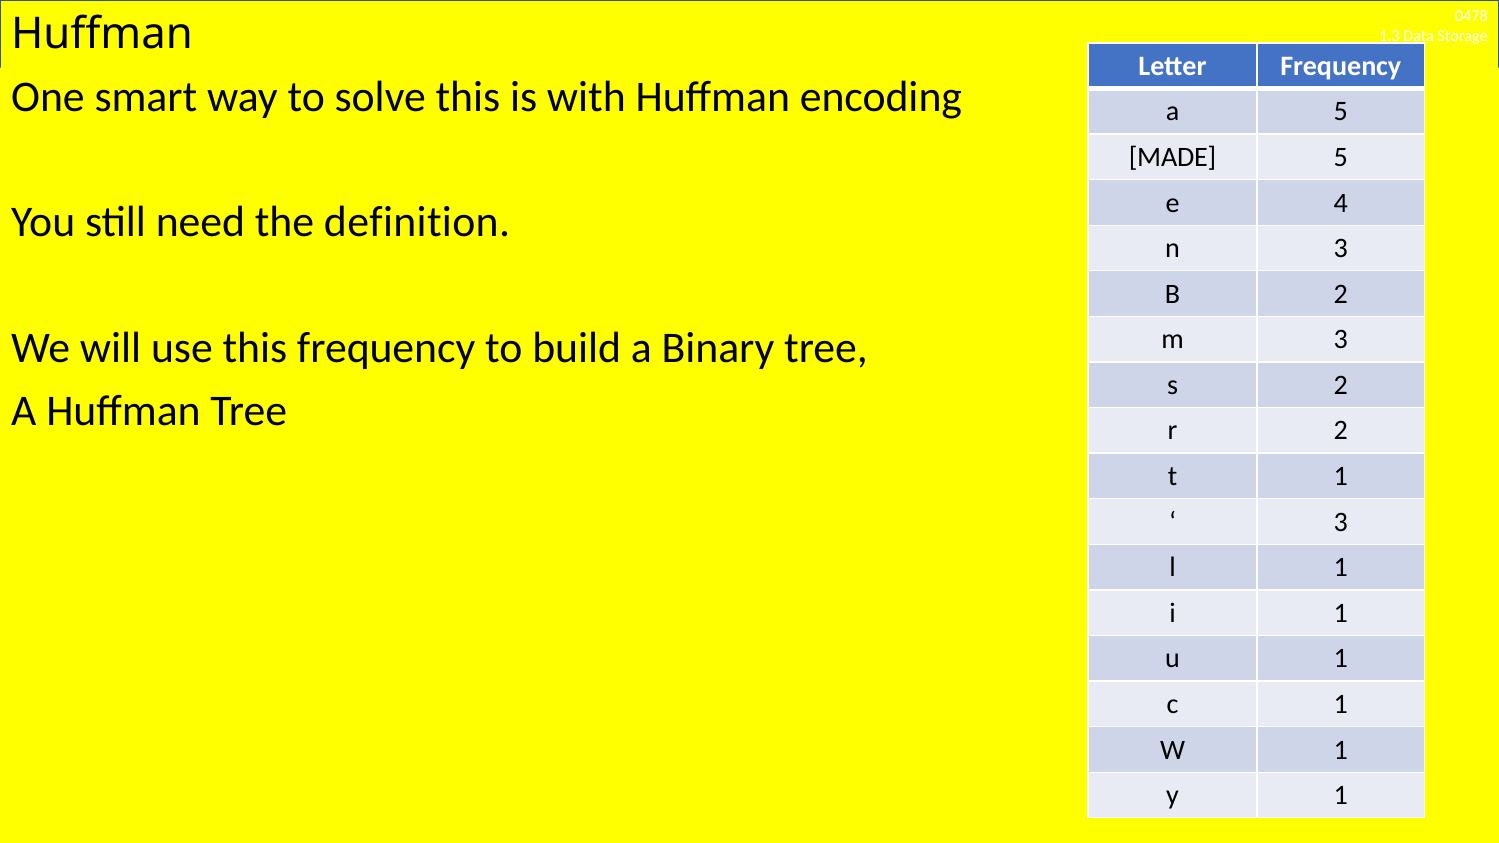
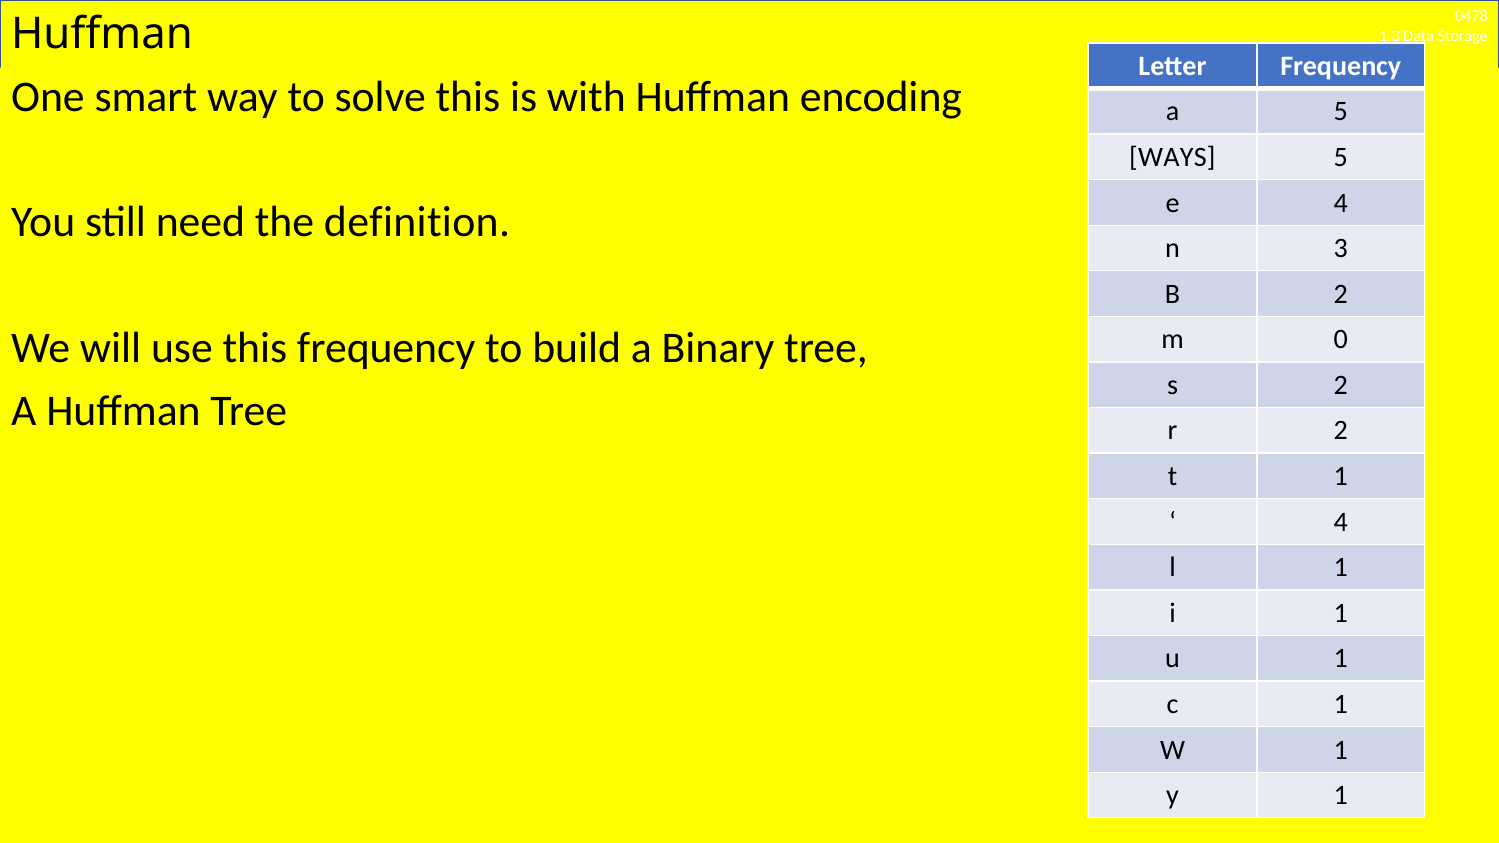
MADE: MADE -> WAYS (1172, 157)
m 3: 3 -> 0 (1341, 340)
3: 3 -> 4 (1341, 522)
